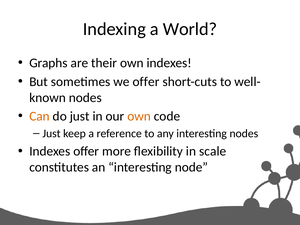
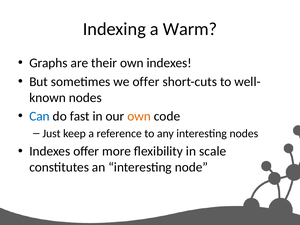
World: World -> Warm (190, 29)
Can colour: orange -> blue (39, 116)
do just: just -> fast (80, 116)
